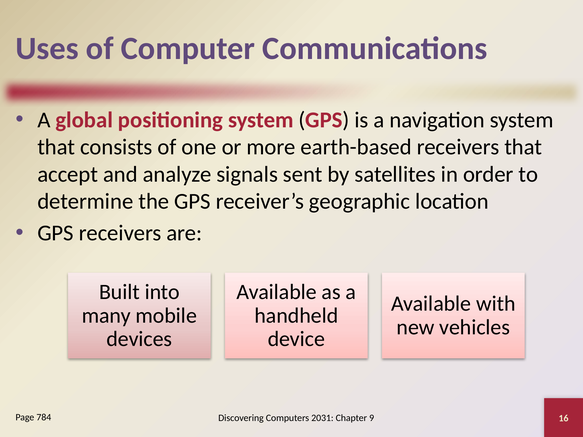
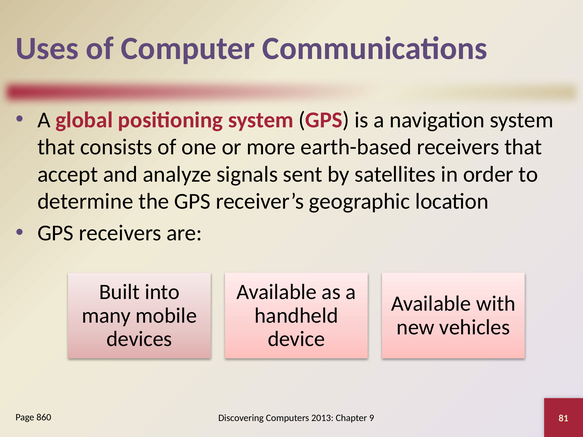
784: 784 -> 860 (44, 418)
2031: 2031 -> 2013 (322, 418)
16: 16 -> 81 (564, 418)
